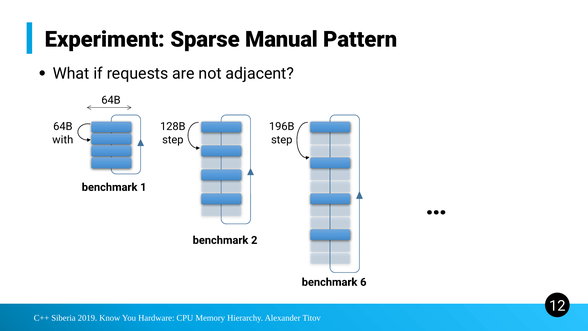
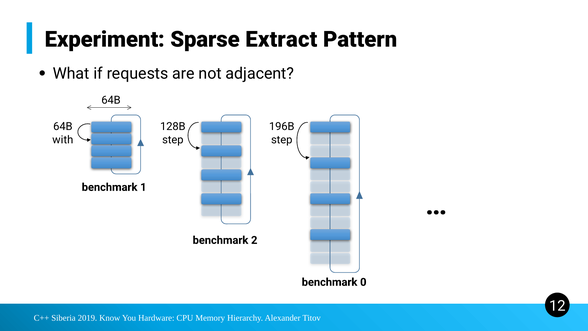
Manual: Manual -> Extract (281, 39)
6: 6 -> 0 (363, 282)
